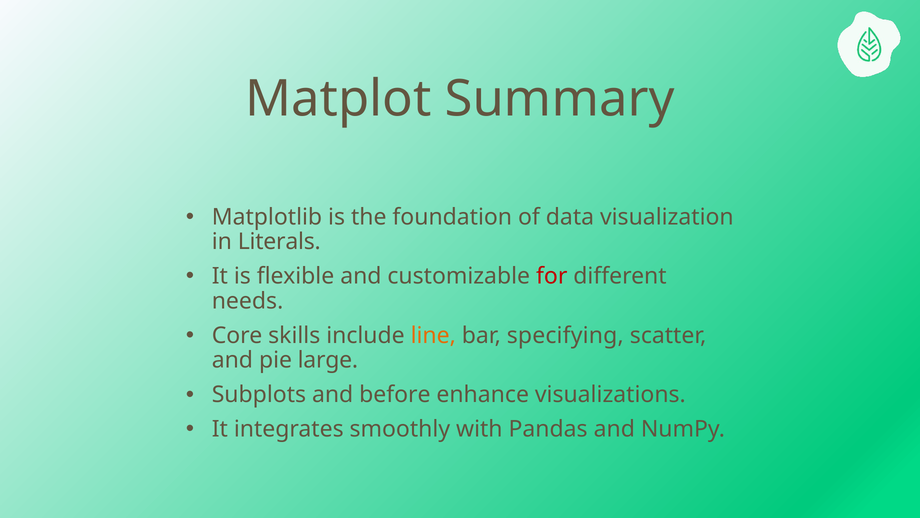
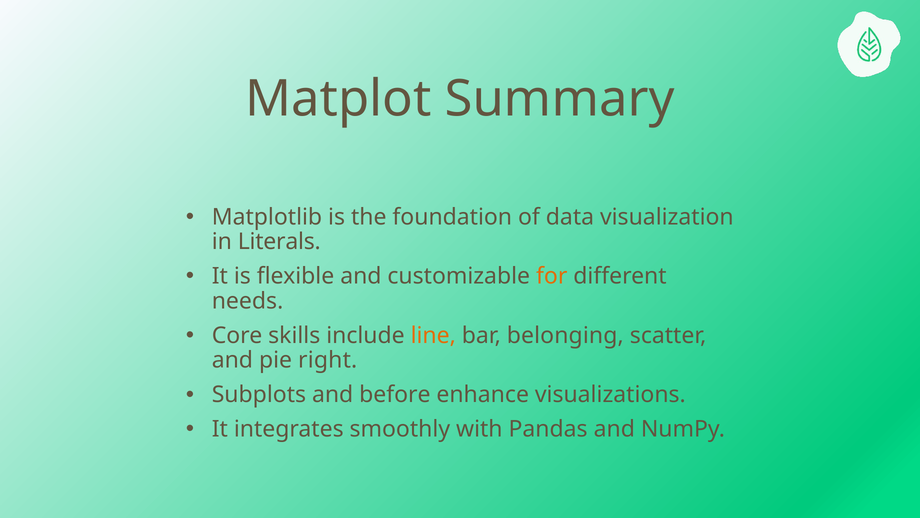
for colour: red -> orange (552, 276)
specifying: specifying -> belonging (565, 335)
large: large -> right (328, 360)
